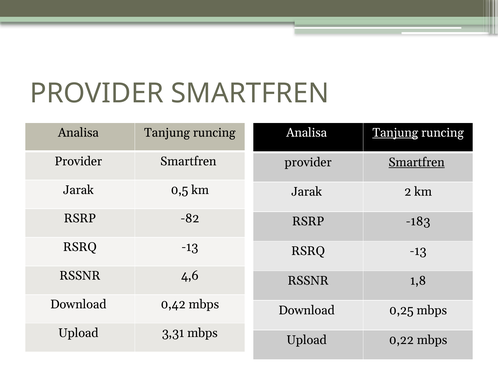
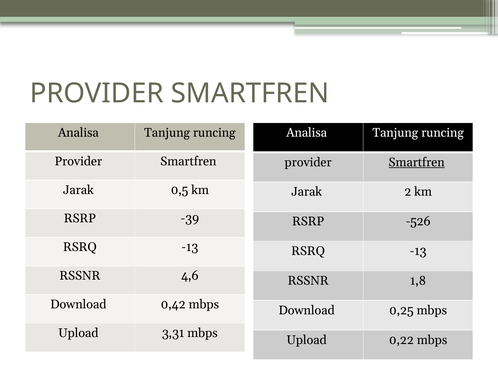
Tanjung underline: present -> none (395, 132)
-82: -82 -> -39 (190, 218)
-183: -183 -> -526 (418, 221)
